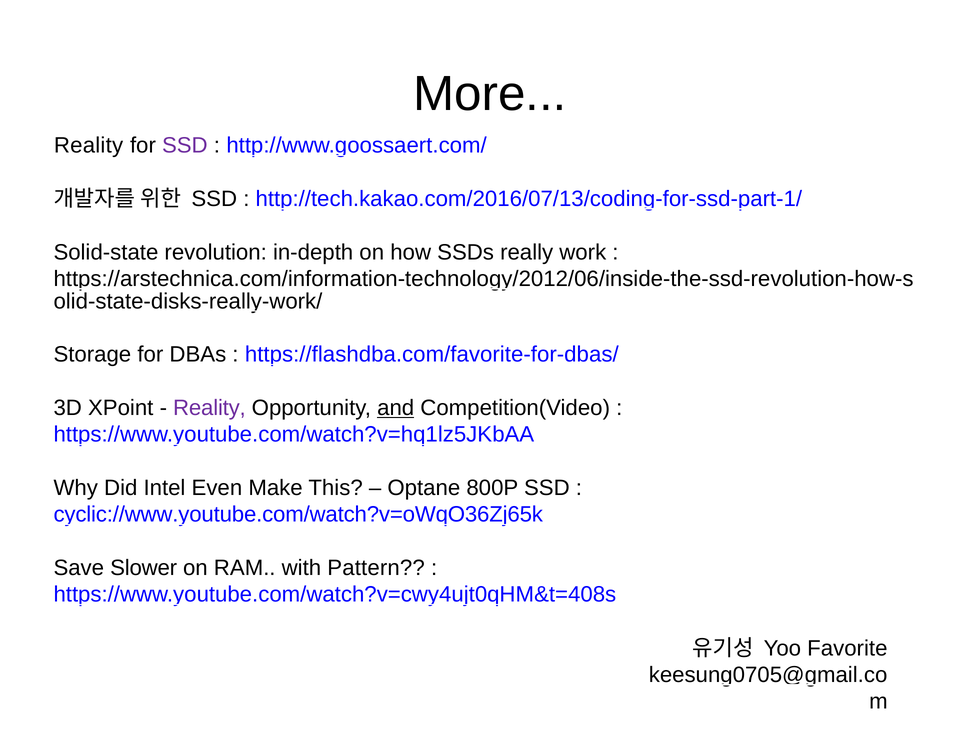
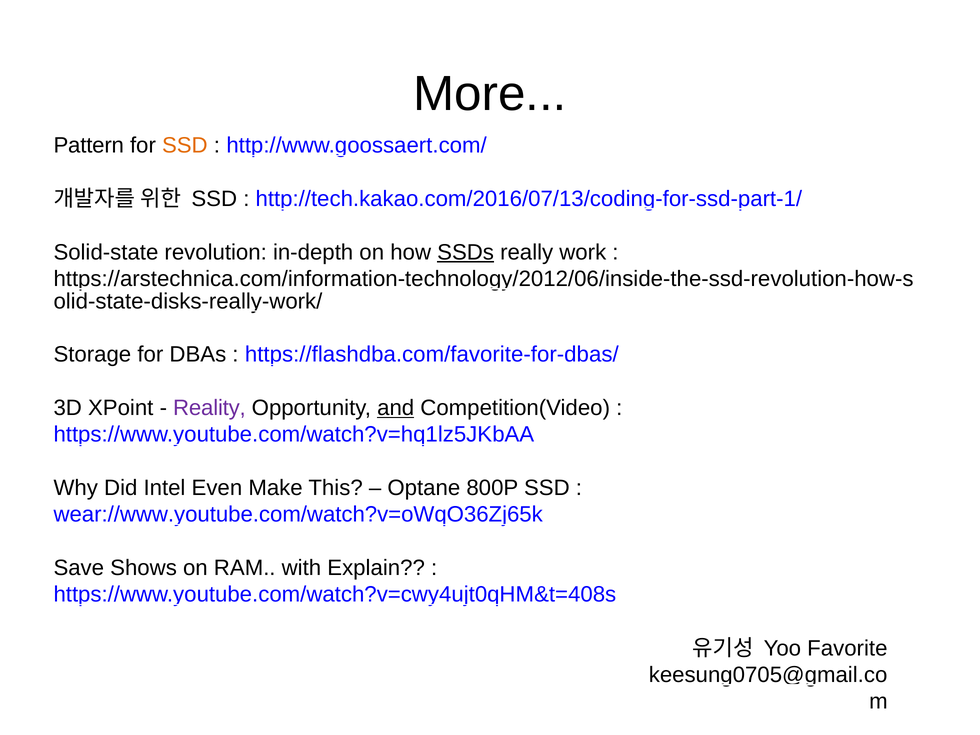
Reality: Reality -> Pattern (89, 146)
SSD colour: purple -> orange (185, 146)
SSDs underline: none -> present (466, 252)
cyclic://www.youtube.com/watch?v=oWqO36Zj65k: cyclic://www.youtube.com/watch?v=oWqO36Zj65k -> wear://www.youtube.com/watch?v=oWqO36Zj65k (298, 515)
Slower: Slower -> Shows (144, 568)
Pattern: Pattern -> Explain (376, 568)
